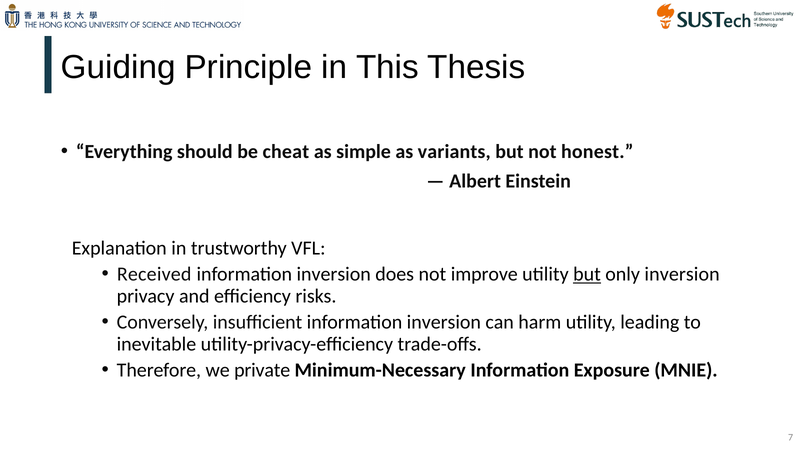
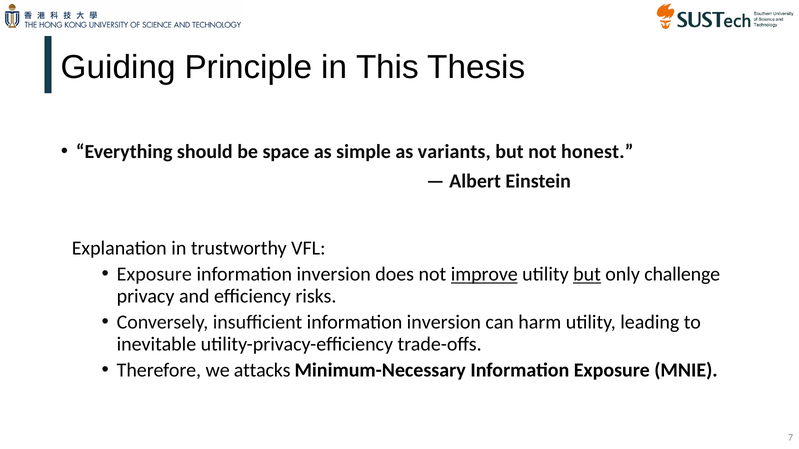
cheat: cheat -> space (286, 152)
Received: Received -> Exposure (154, 275)
improve underline: none -> present (484, 275)
only inversion: inversion -> challenge (682, 275)
private: private -> attacks (262, 371)
